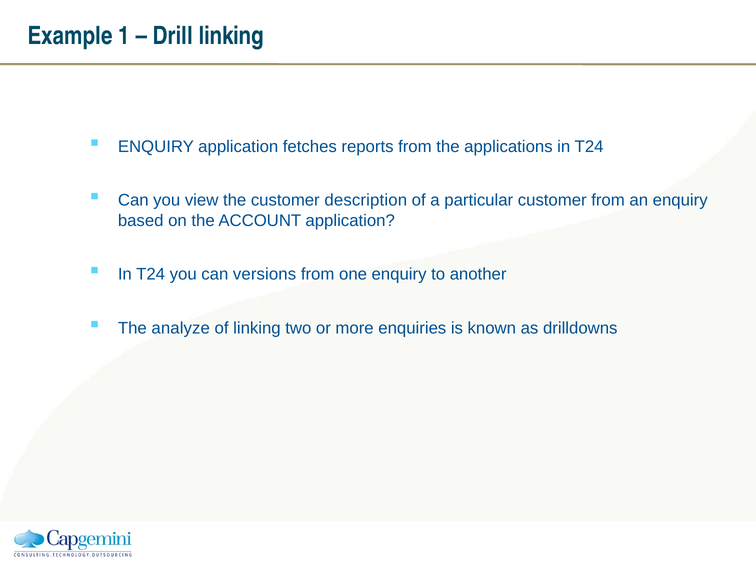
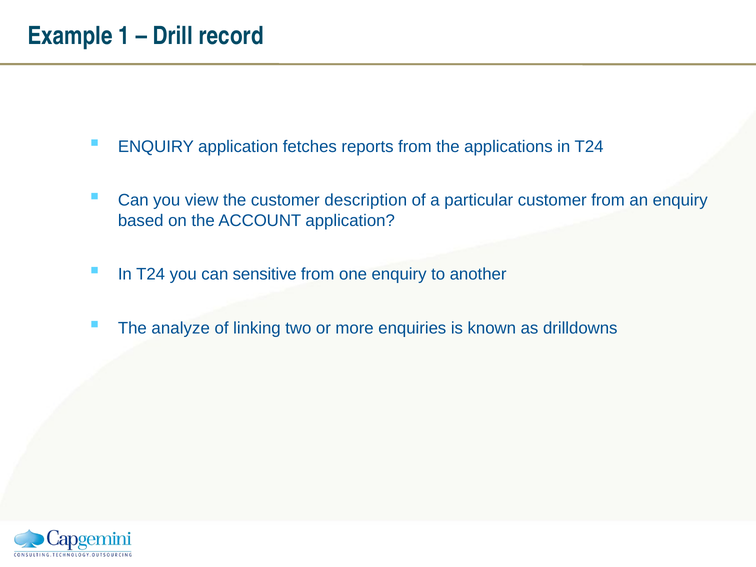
Drill linking: linking -> record (231, 36)
versions: versions -> sensitive (265, 274)
